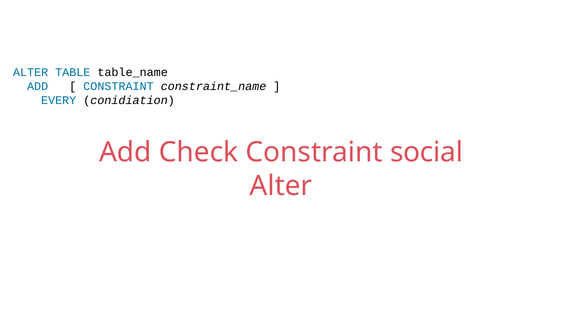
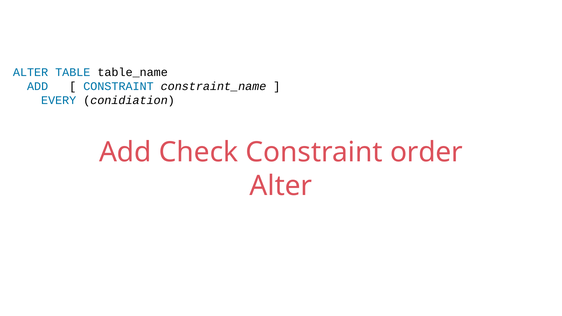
social: social -> order (426, 152)
